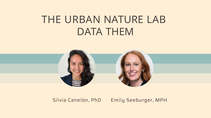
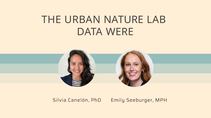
THEM: THEM -> WERE (120, 32)
